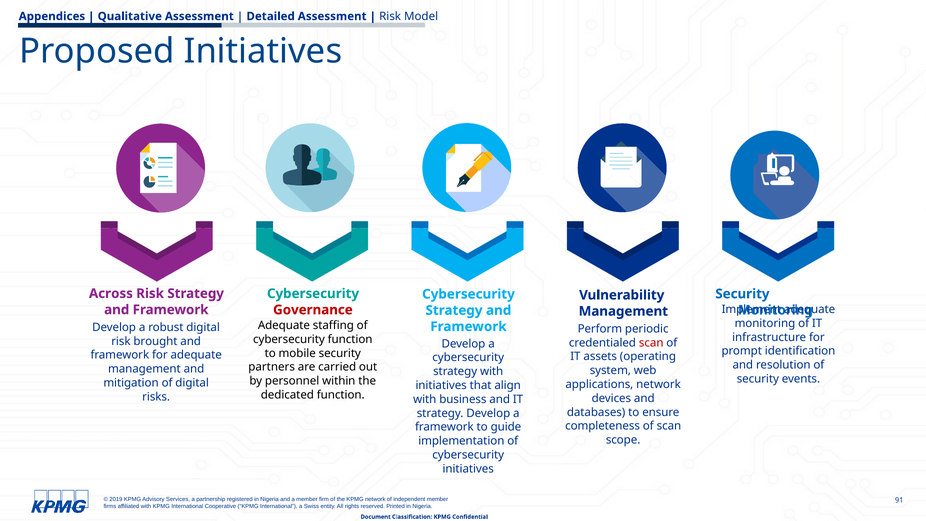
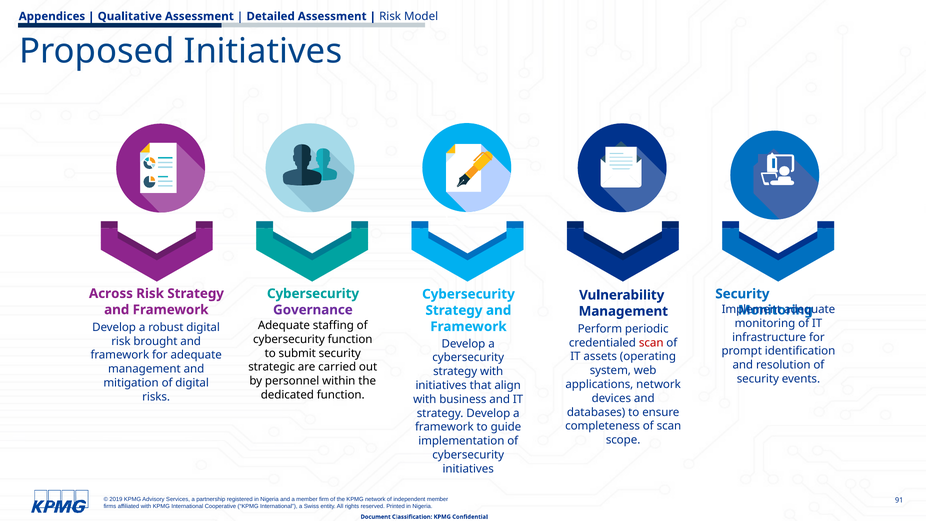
Governance colour: red -> purple (313, 310)
mobile: mobile -> submit (297, 353)
partners: partners -> strategic (272, 367)
